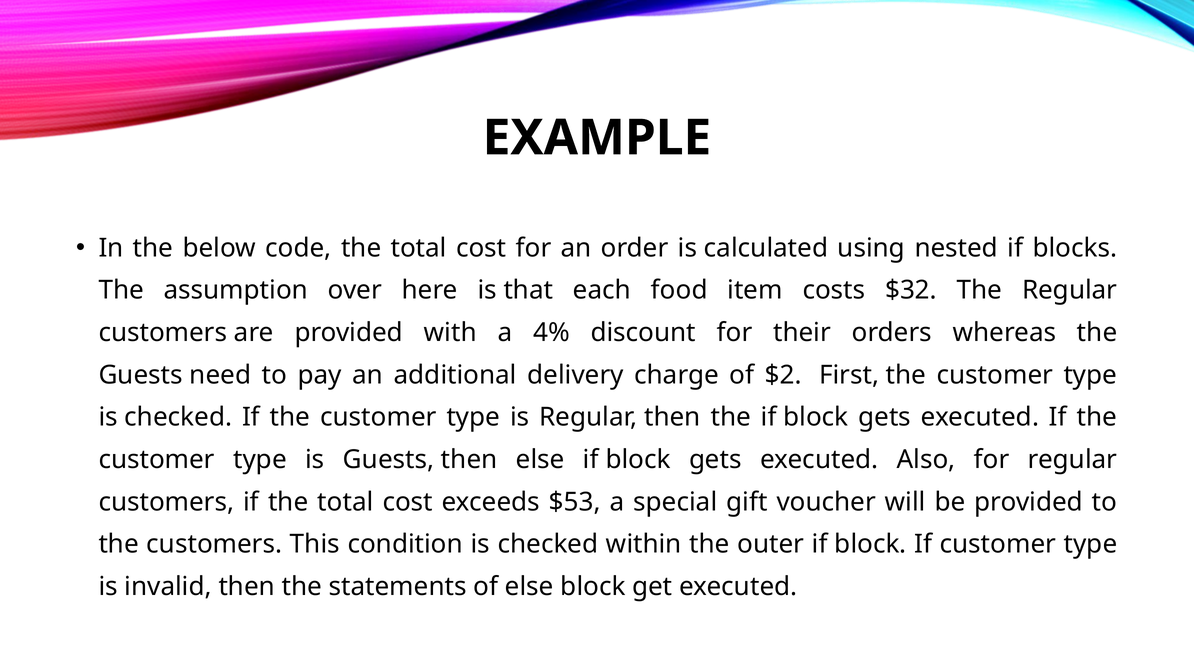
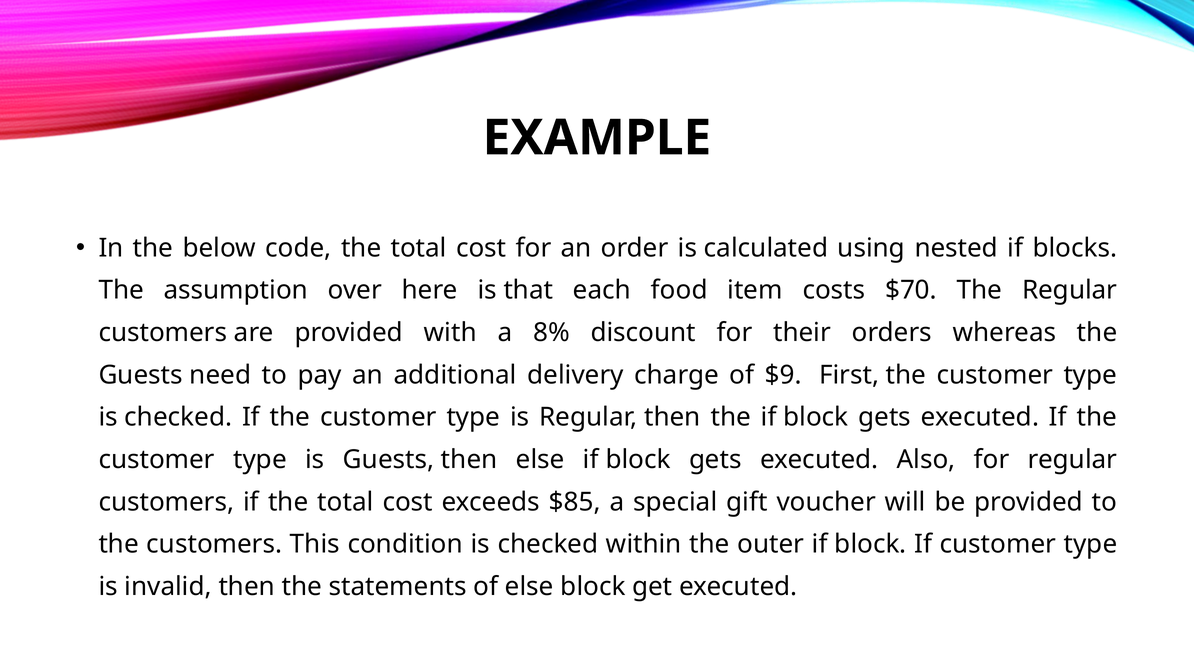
$32: $32 -> $70 (911, 290)
4%: 4% -> 8% (551, 332)
$2: $2 -> $9 (783, 375)
$53: $53 -> $85 (575, 502)
